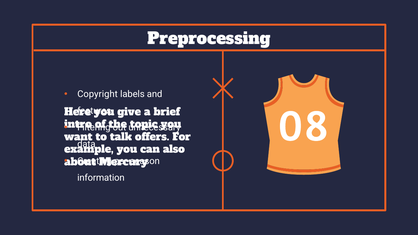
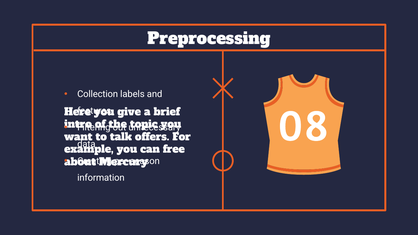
Copyright: Copyright -> Collection (98, 94)
also: also -> free (174, 150)
